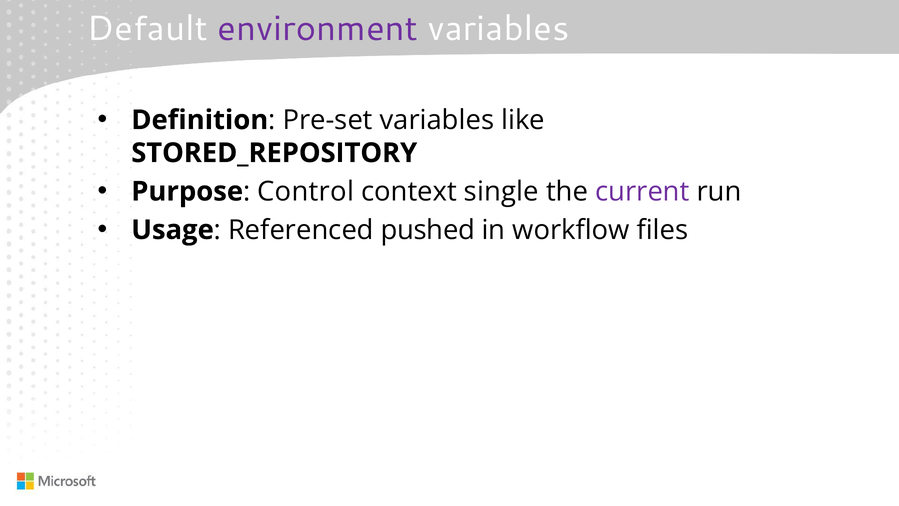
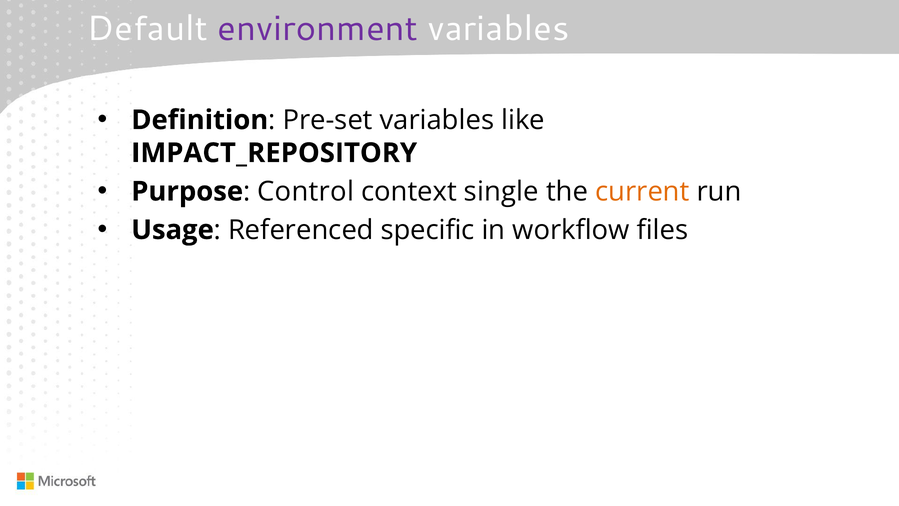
STORED_REPOSITORY: STORED_REPOSITORY -> IMPACT_REPOSITORY (274, 153)
current colour: purple -> orange (642, 191)
pushed: pushed -> specific (428, 230)
